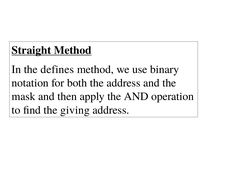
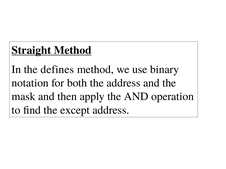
giving: giving -> except (75, 110)
